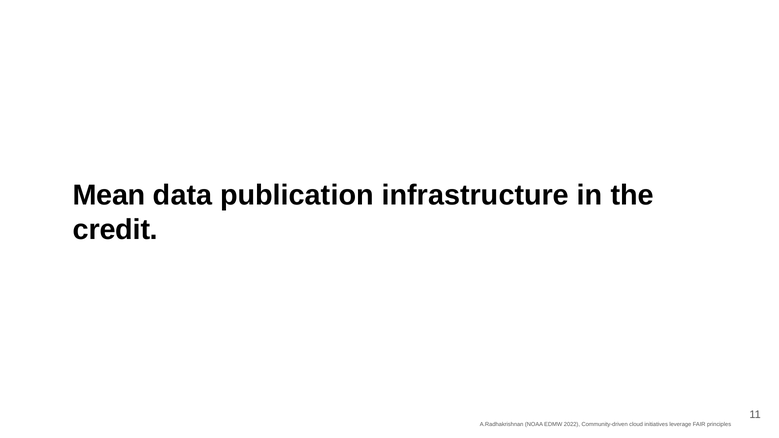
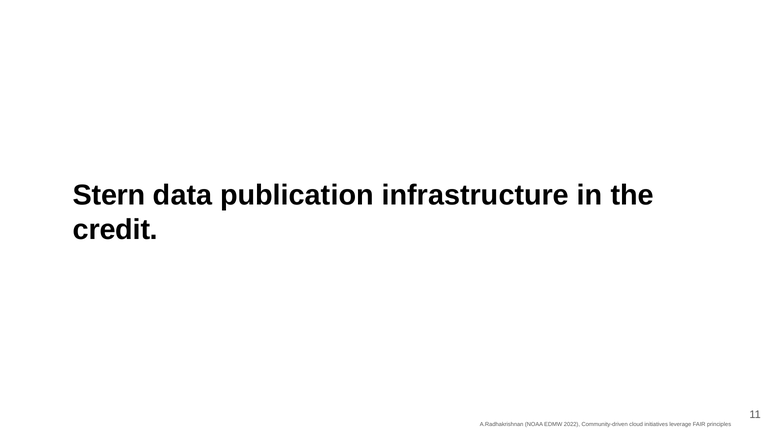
Mean: Mean -> Stern (109, 195)
